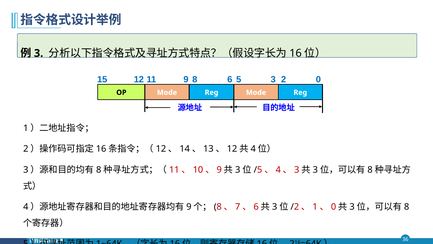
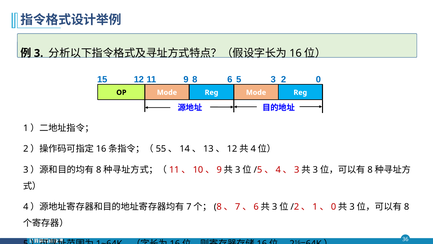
12: 12 -> 55 (161, 149)
9: 9 -> 7 (189, 206)
